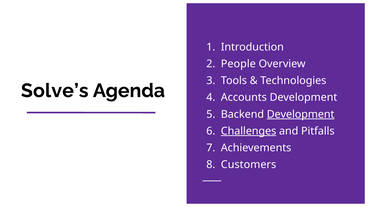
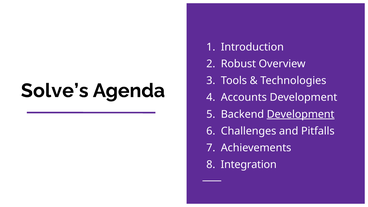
People: People -> Robust (238, 64)
Challenges underline: present -> none (249, 131)
Customers: Customers -> Integration (249, 165)
